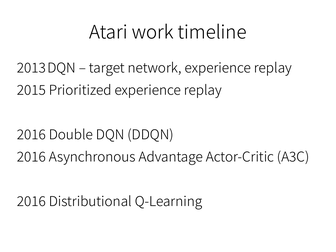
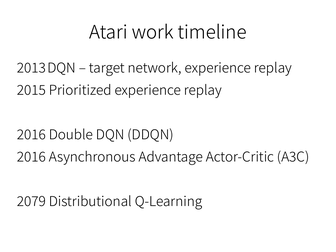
2016: 2016 -> 2079 (31, 202)
